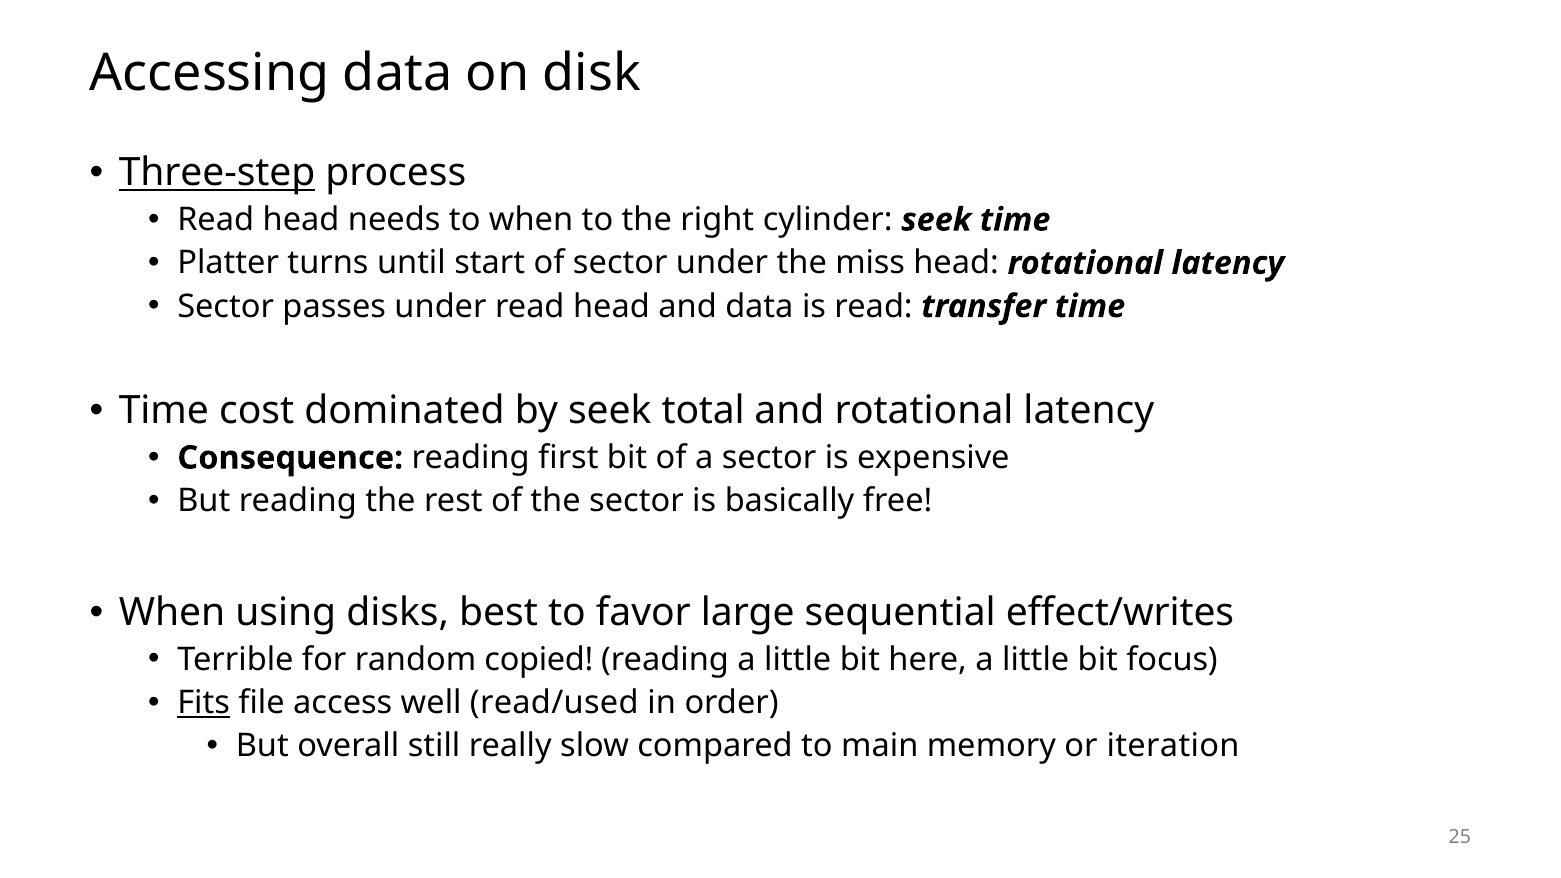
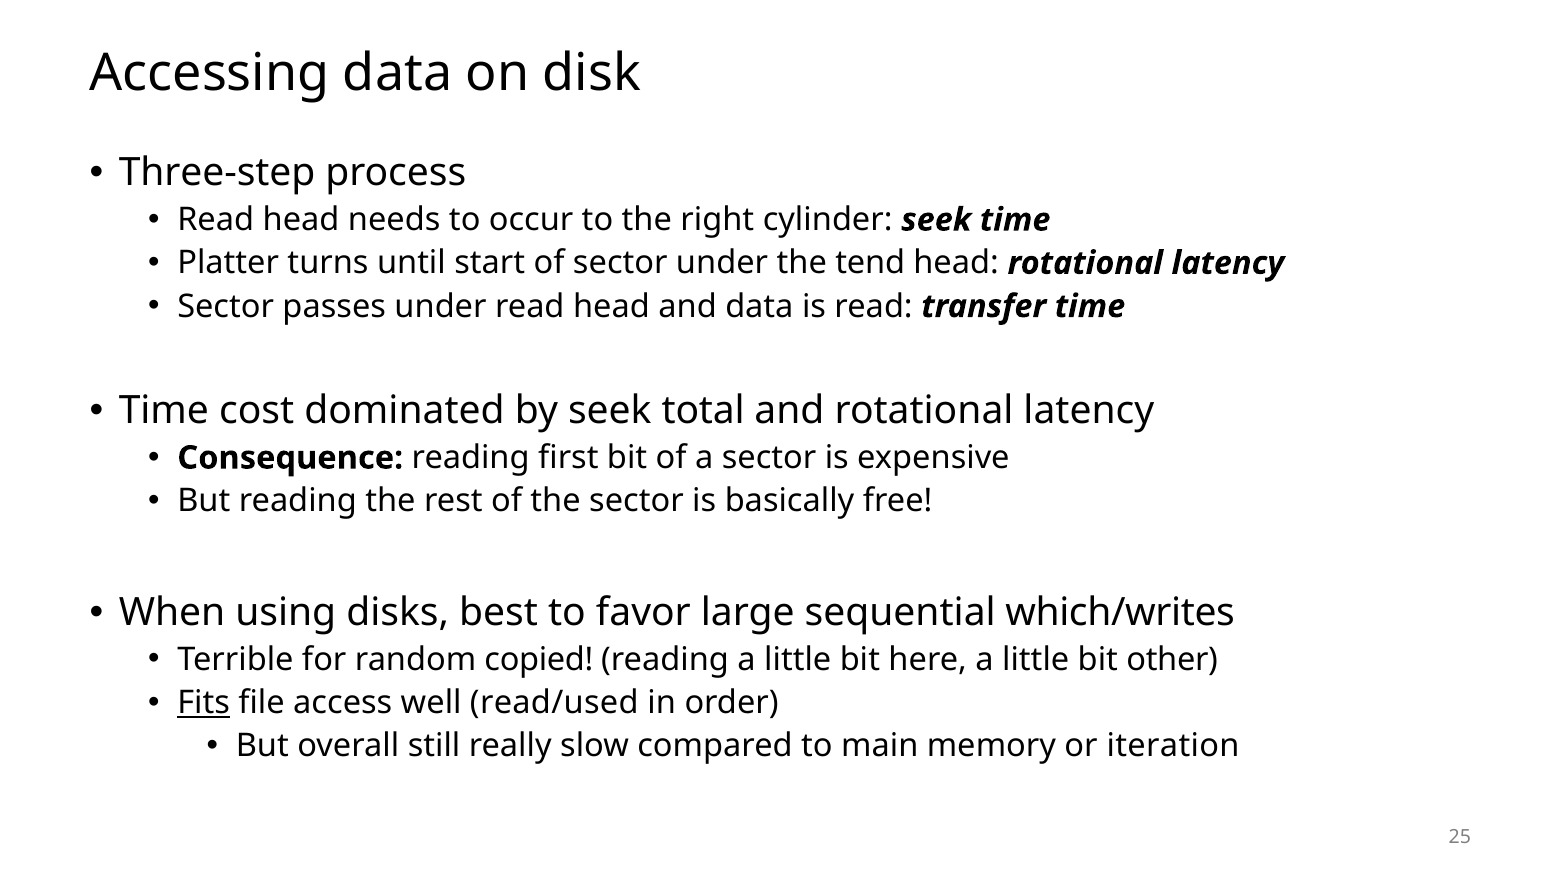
Three-step underline: present -> none (217, 173)
to when: when -> occur (531, 220)
miss: miss -> tend (870, 263)
effect/writes: effect/writes -> which/writes (1120, 613)
focus: focus -> other (1172, 660)
